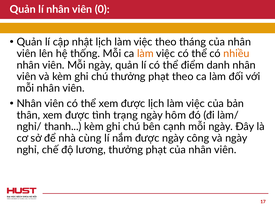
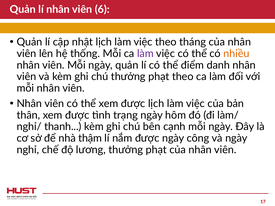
0: 0 -> 6 (102, 9)
làm colour: orange -> purple (145, 54)
cùng: cùng -> thậm (90, 138)
